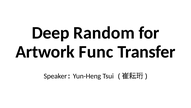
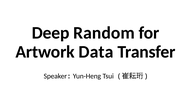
Func: Func -> Data (96, 52)
